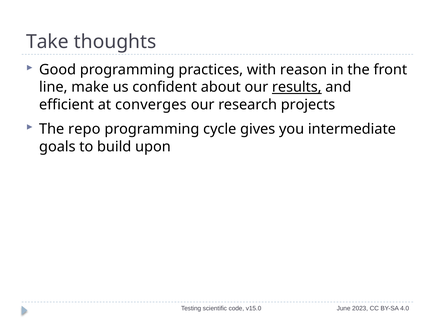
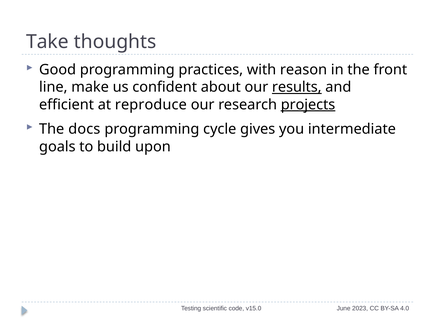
converges: converges -> reproduce (151, 105)
projects underline: none -> present (308, 105)
repo: repo -> docs (84, 129)
